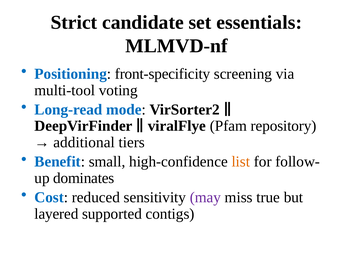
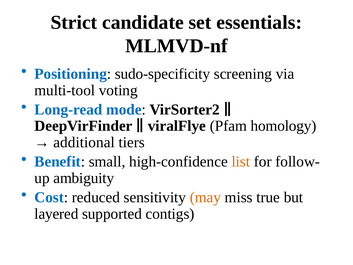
front-specificity: front-specificity -> sudo-specificity (163, 74)
repository: repository -> homology (284, 126)
dominates: dominates -> ambiguity (84, 178)
may colour: purple -> orange (205, 197)
